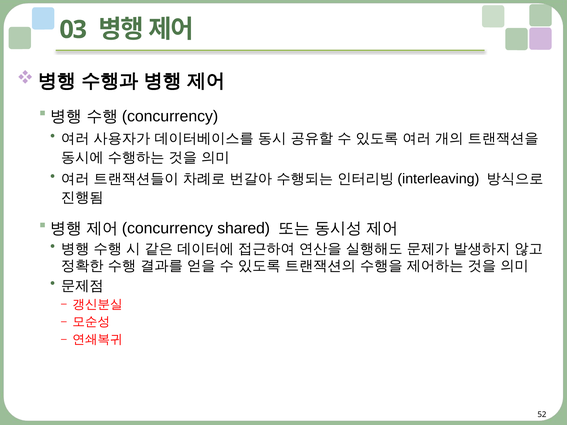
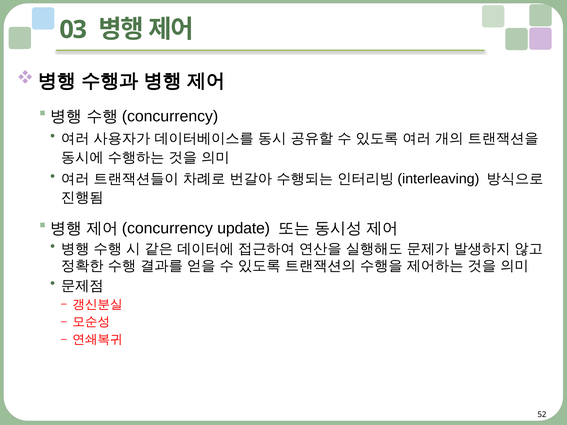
shared: shared -> update (244, 228)
